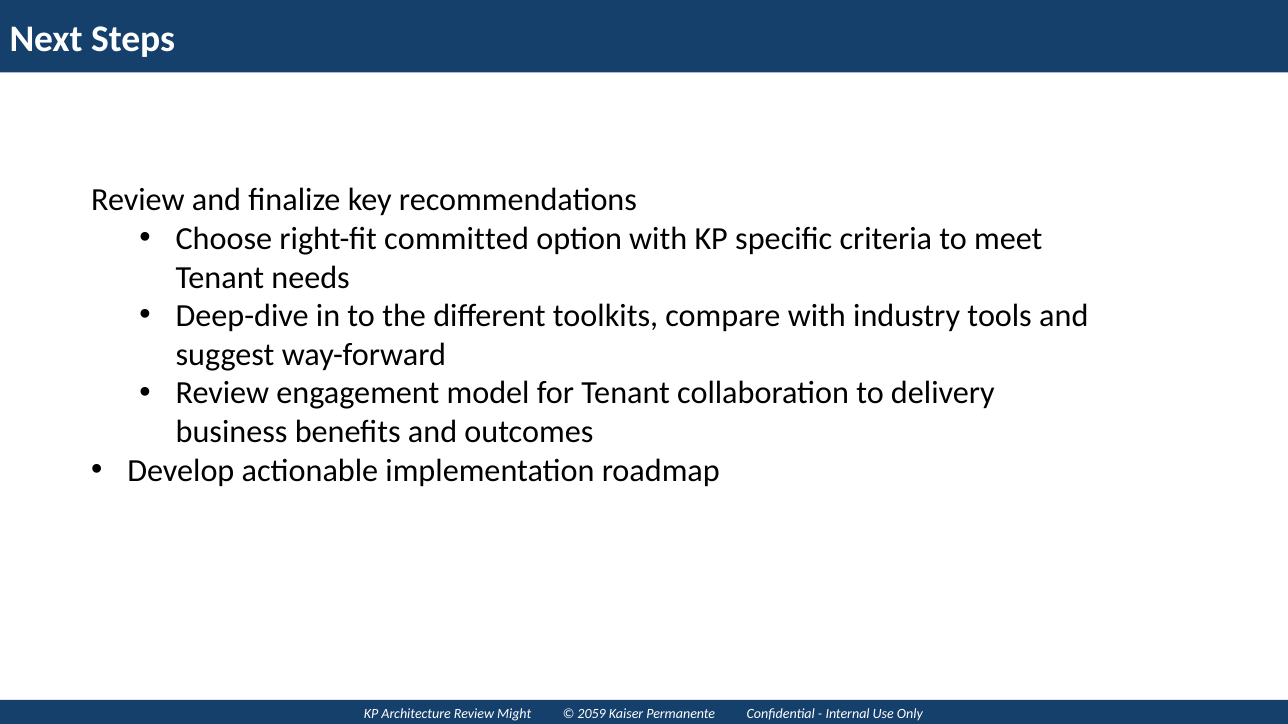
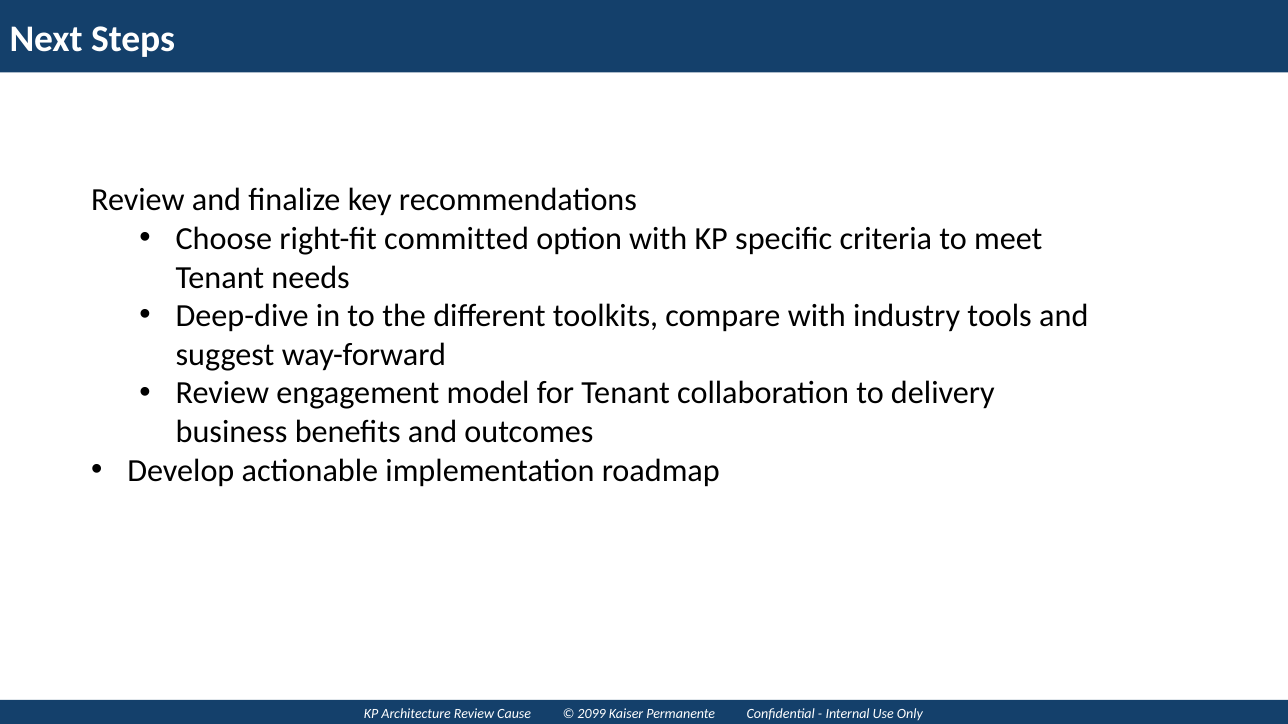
Might: Might -> Cause (514, 715)
2059: 2059 -> 2099 (592, 715)
